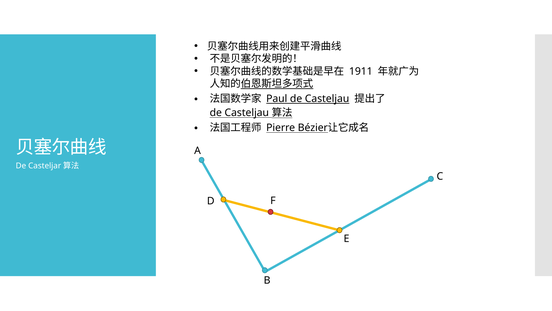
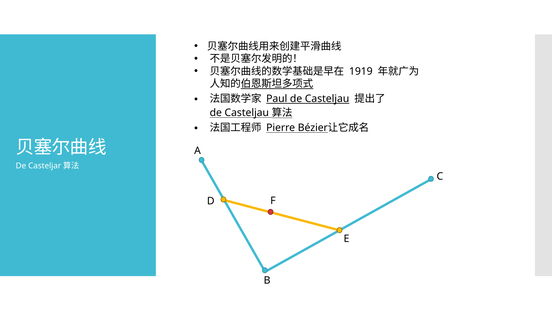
1911: 1911 -> 1919 (361, 71)
